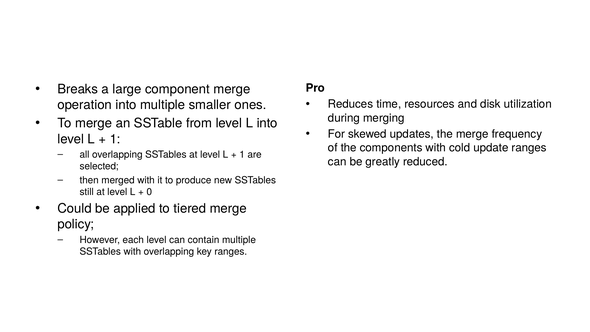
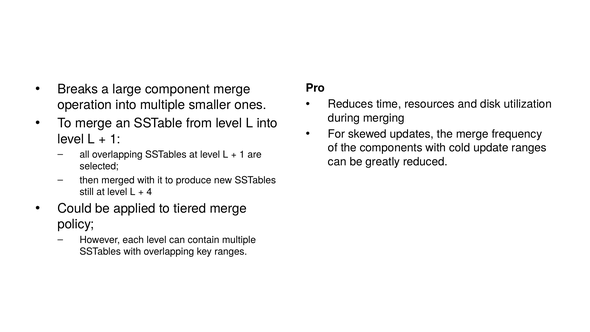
0: 0 -> 4 (149, 192)
